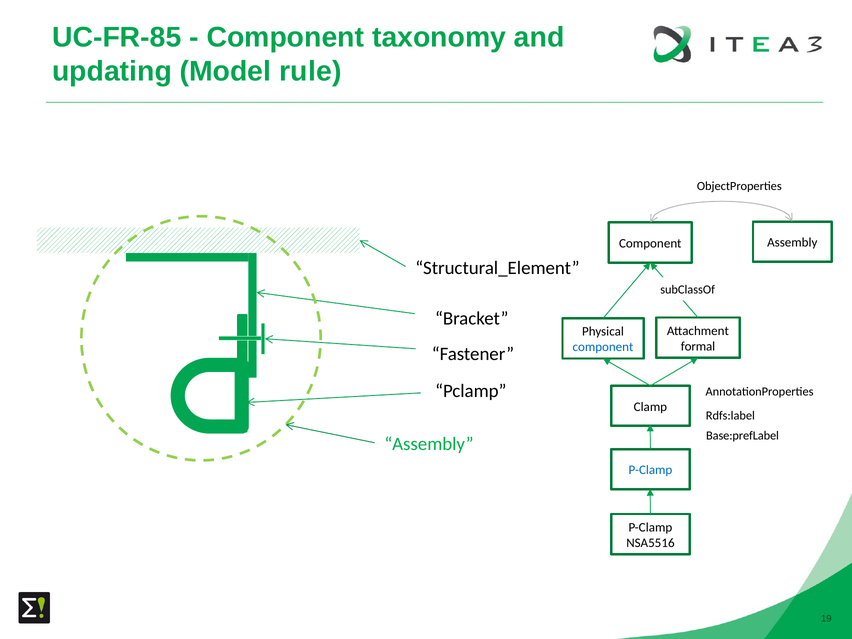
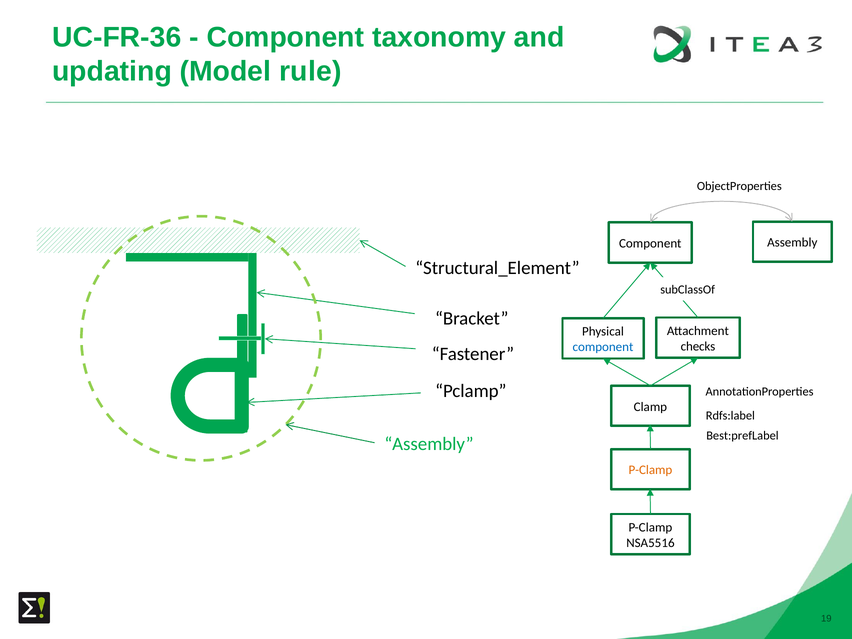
UC-FR-85: UC-FR-85 -> UC-FR-36 (117, 37)
formal: formal -> checks (698, 346)
Base:prefLabel: Base:prefLabel -> Best:prefLabel (742, 436)
P-Clamp colour: blue -> orange (650, 470)
